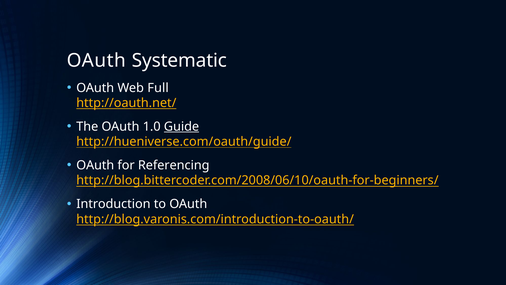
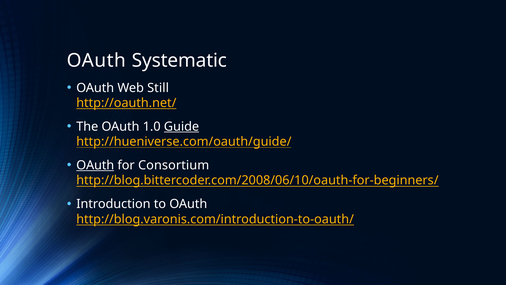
Full: Full -> Still (158, 88)
OAuth underline: none -> present (95, 165)
Referencing: Referencing -> Consortium (174, 165)
